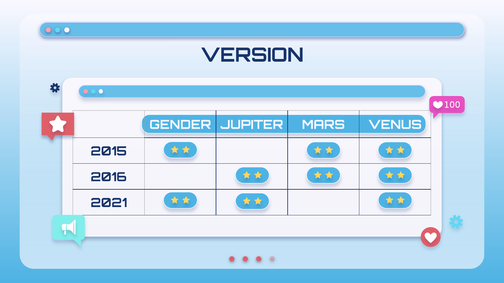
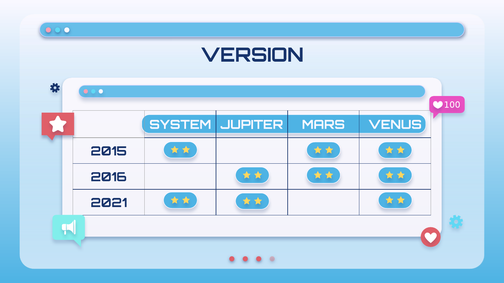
GENDER: GENDER -> SYSTEM (180, 125)
